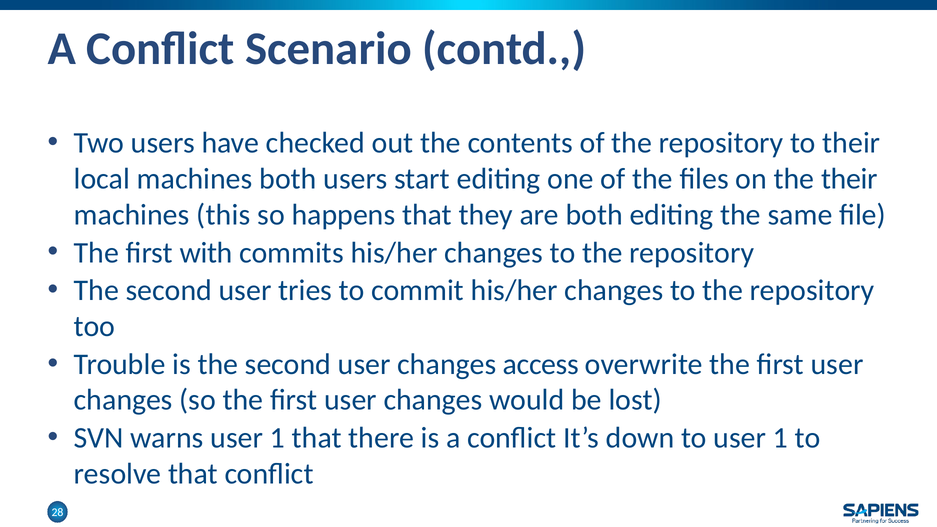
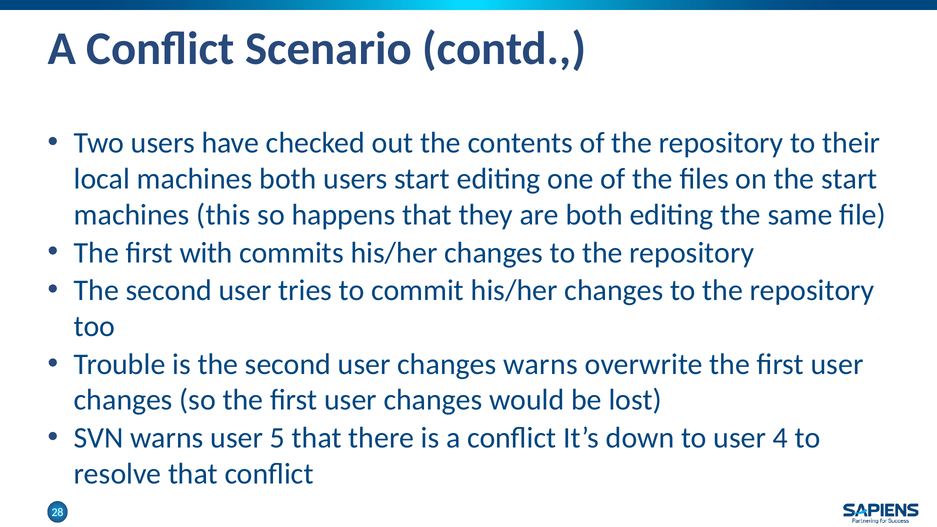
the their: their -> start (849, 179)
changes access: access -> warns (541, 364)
warns user 1: 1 -> 5 (278, 438)
to user 1: 1 -> 4 (780, 438)
